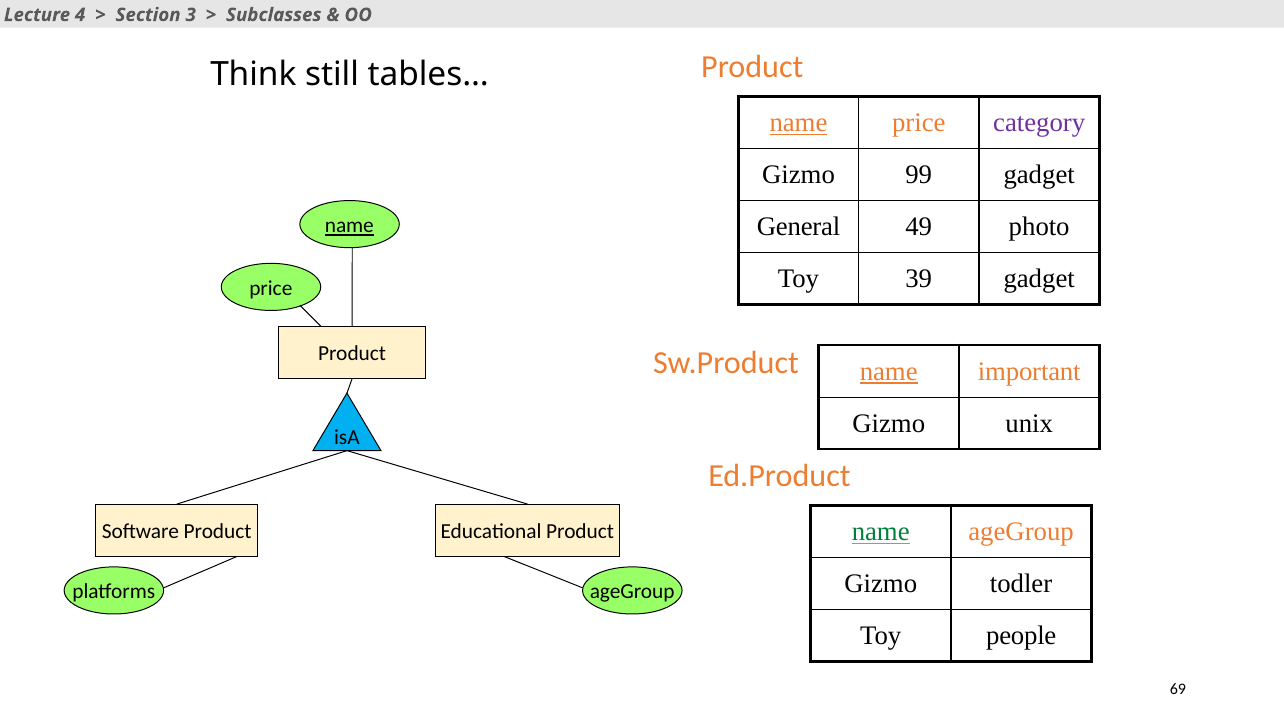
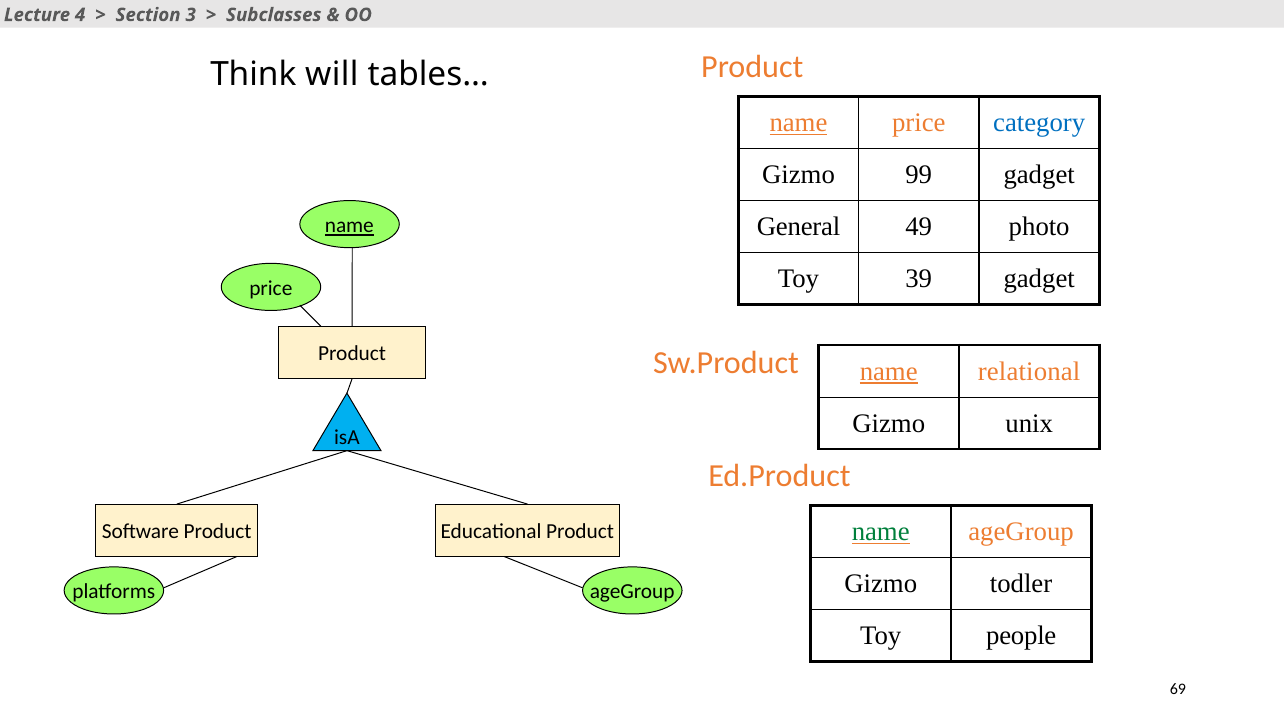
still: still -> will (332, 75)
category colour: purple -> blue (1039, 123)
important: important -> relational (1029, 371)
